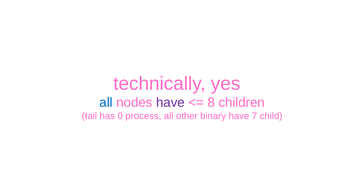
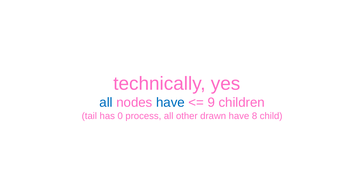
have colour: purple -> blue (170, 103)
8: 8 -> 9 (211, 103)
binary: binary -> drawn (213, 116)
7: 7 -> 8 (255, 116)
